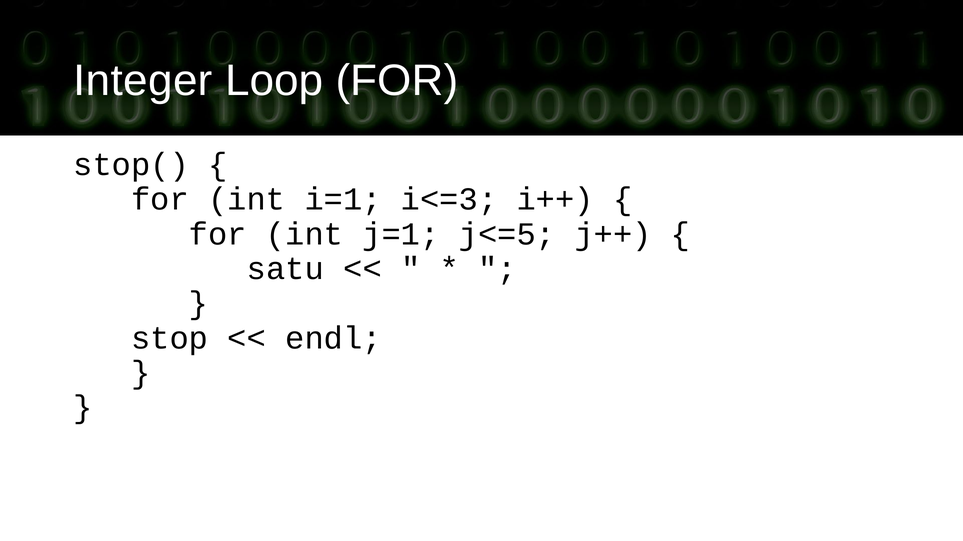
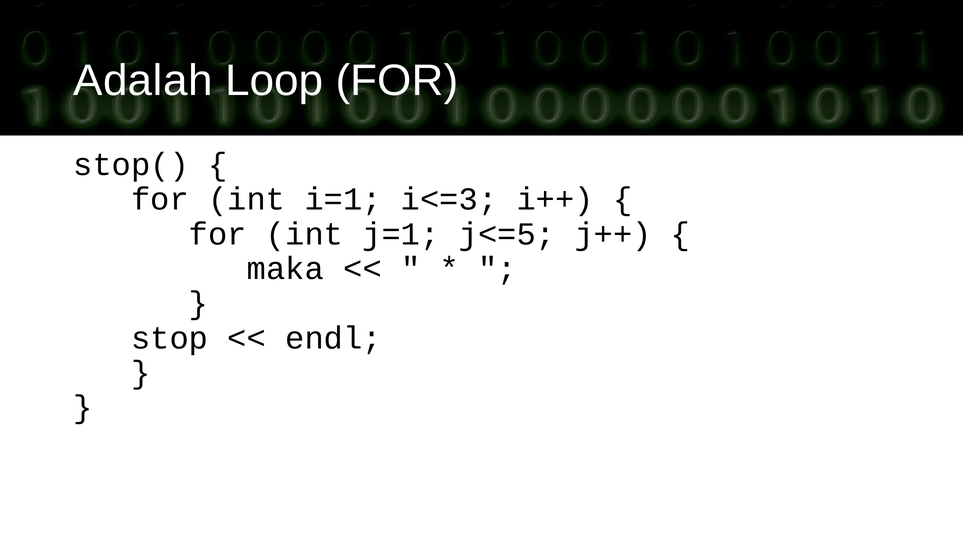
Integer: Integer -> Adalah (143, 81)
satu: satu -> maka (285, 269)
